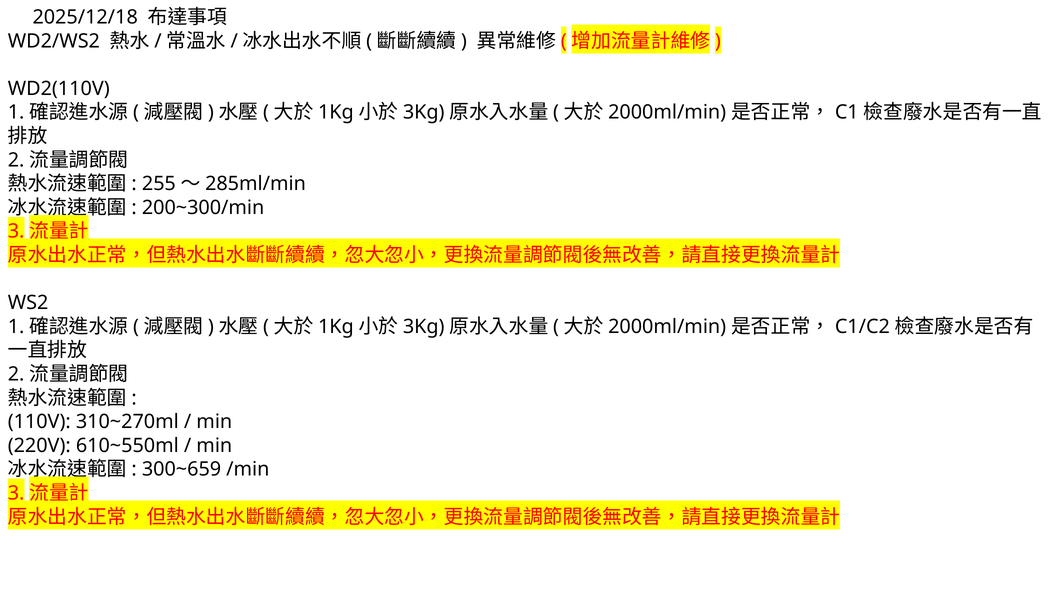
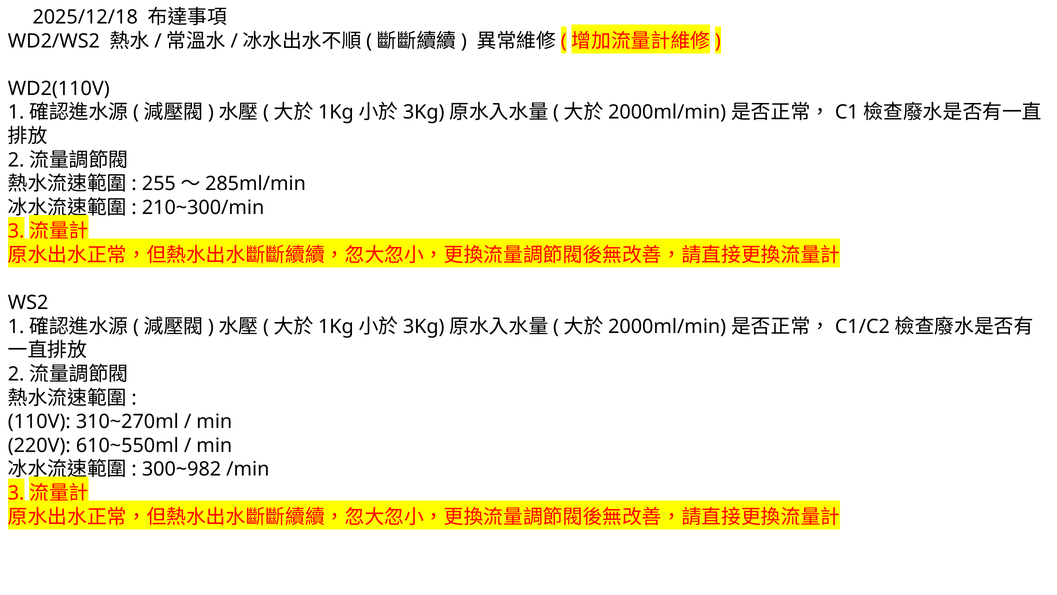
200~300/min: 200~300/min -> 210~300/min (203, 207)
300~659: 300~659 -> 300~982 (182, 469)
